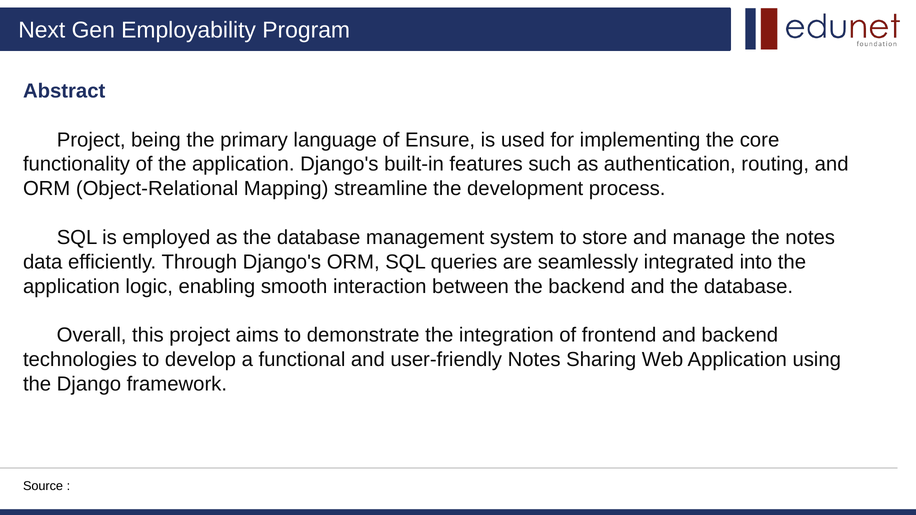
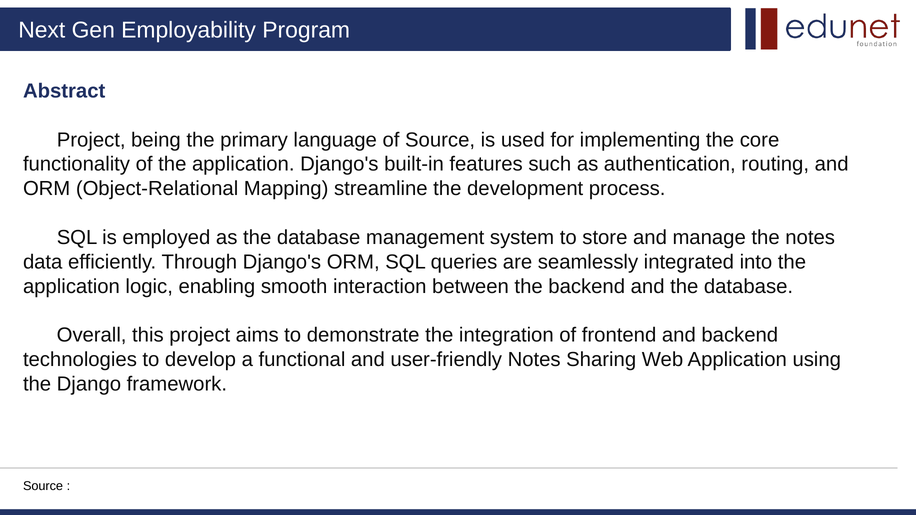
of Ensure: Ensure -> Source (440, 140)
